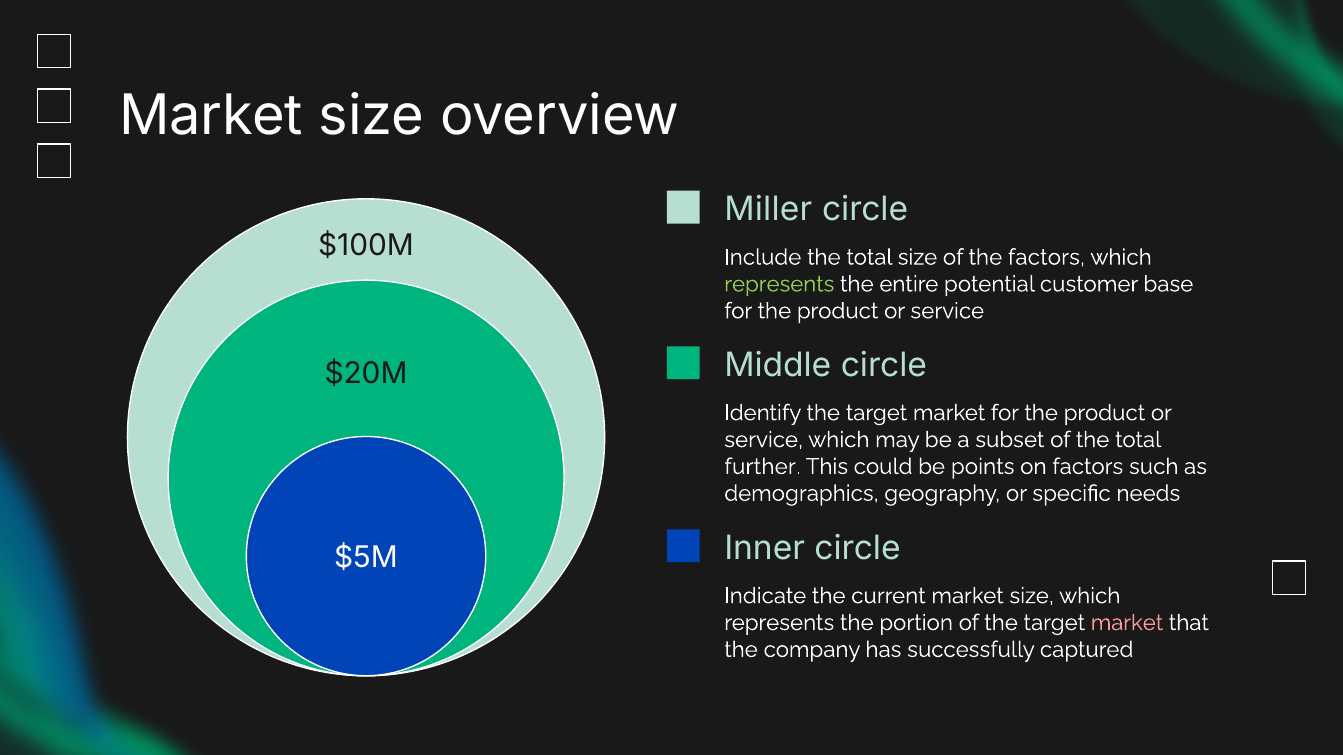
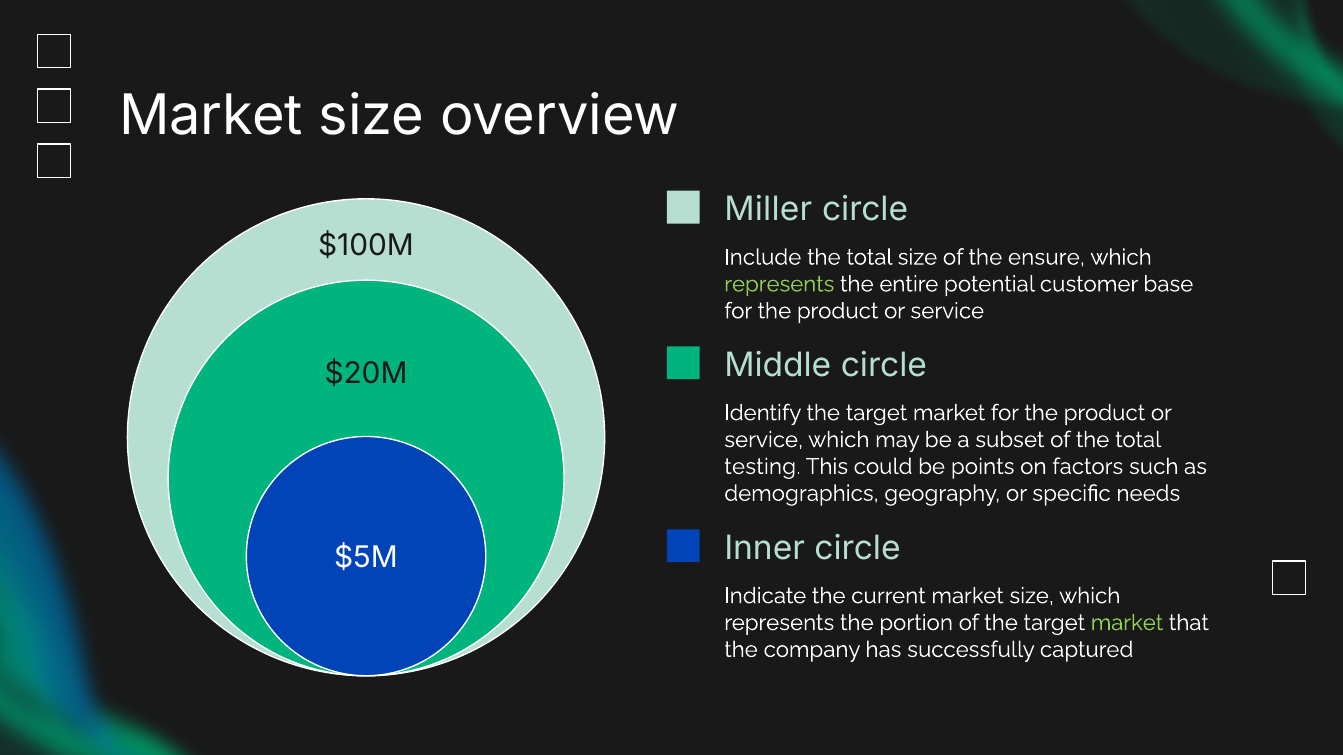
the factors: factors -> ensure (1046, 257)
further: further -> testing (762, 467)
market colour: pink -> light green (1127, 623)
